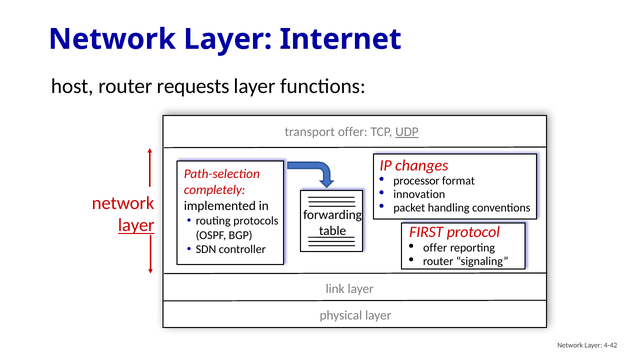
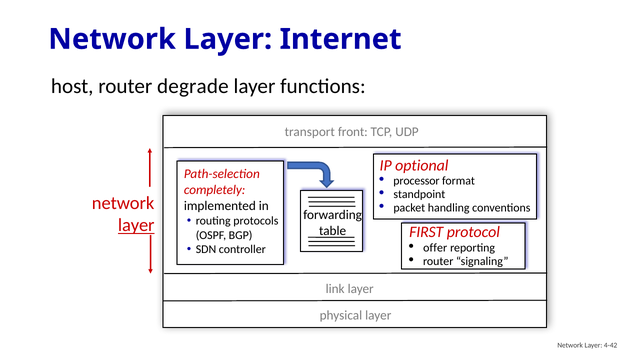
requests: requests -> degrade (193, 86)
transport offer: offer -> front (353, 132)
UDP underline: present -> none (407, 132)
changes: changes -> optional (422, 165)
innovation: innovation -> standpoint (419, 194)
